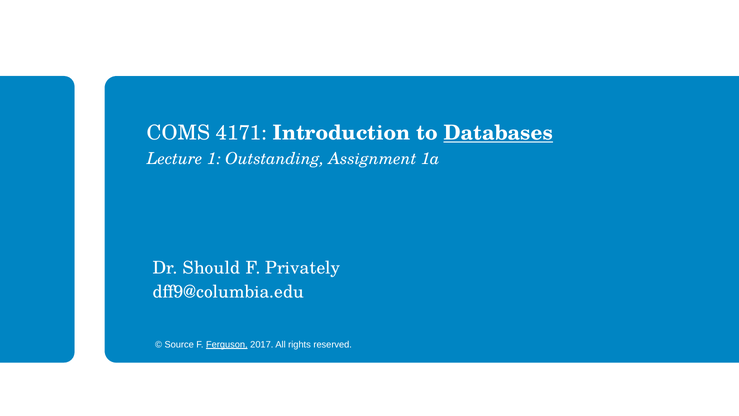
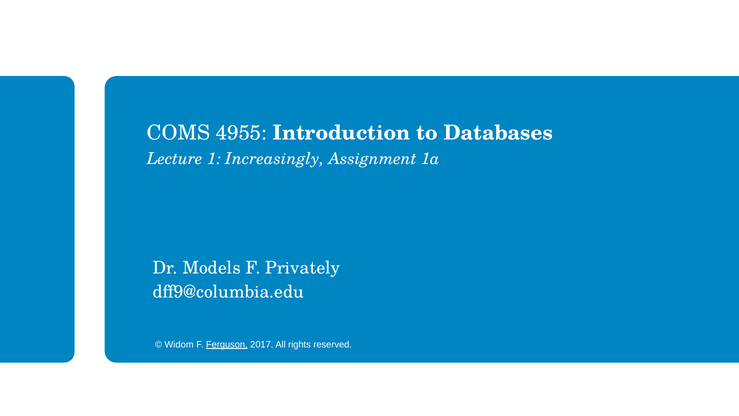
4171: 4171 -> 4955 (241, 133)
Databases underline: present -> none (498, 133)
Outstanding: Outstanding -> Increasingly (275, 159)
Should: Should -> Models (212, 268)
Source: Source -> Widom (179, 344)
